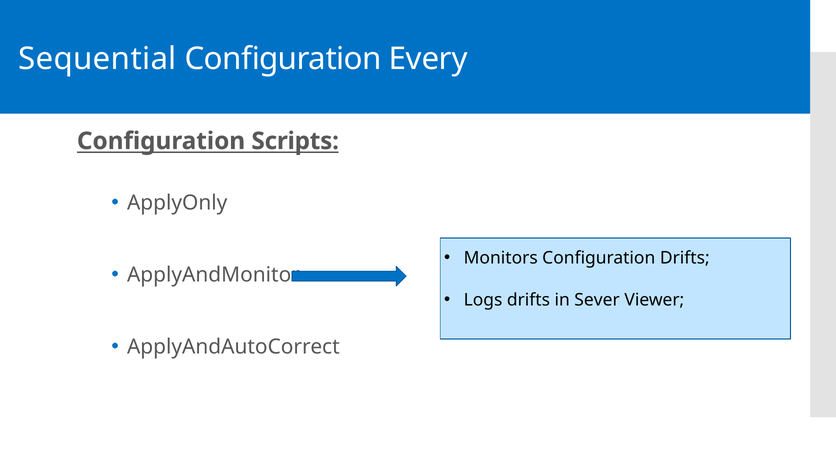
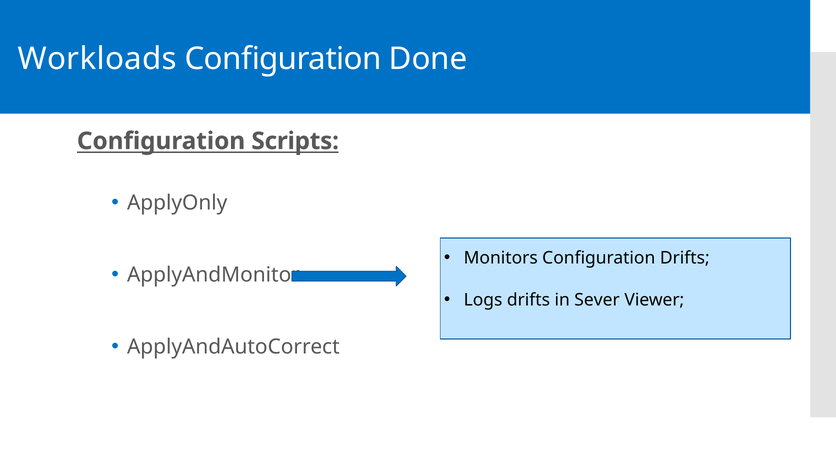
Sequential: Sequential -> Workloads (97, 59)
Every: Every -> Done (428, 59)
